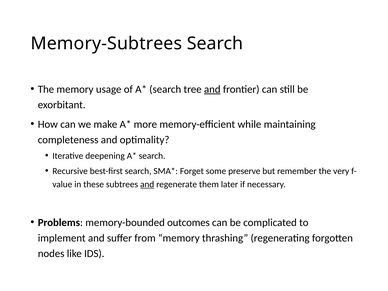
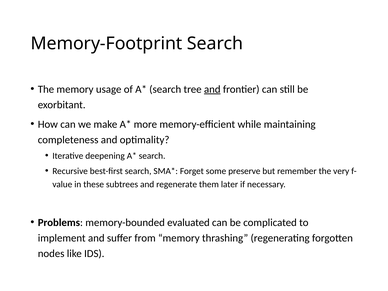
Memory-Subtrees: Memory-Subtrees -> Memory-Footprint (106, 44)
and underline: present -> none (147, 184)
outcomes: outcomes -> evaluated (188, 223)
